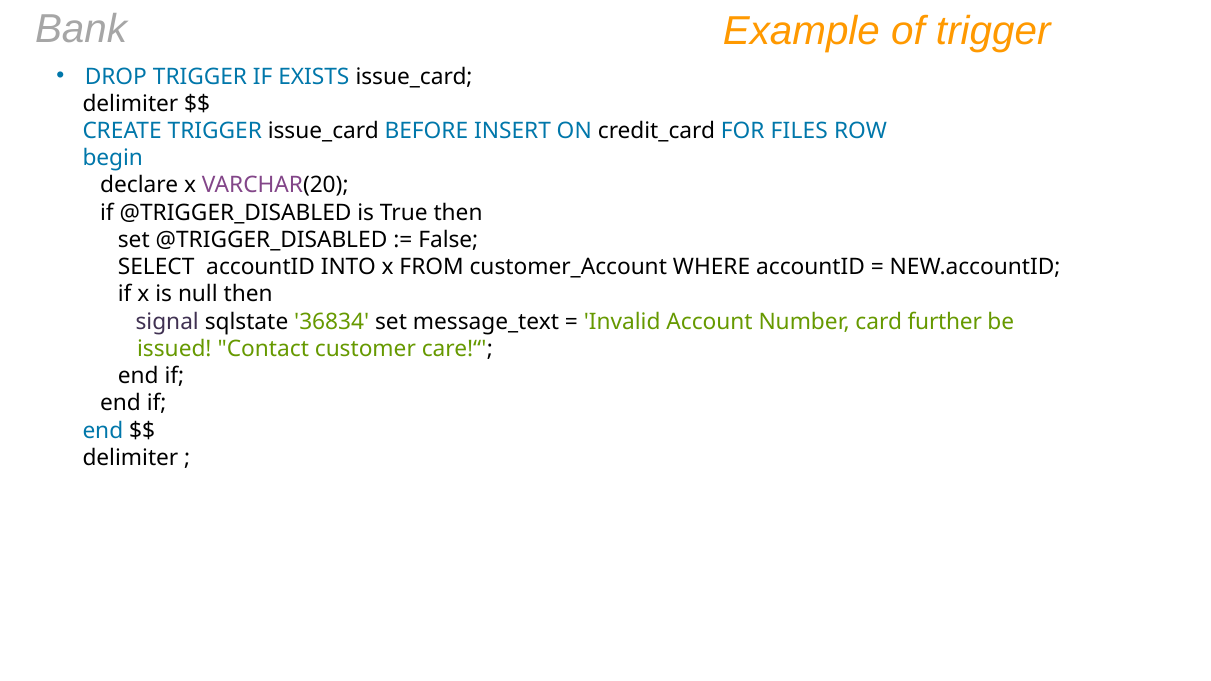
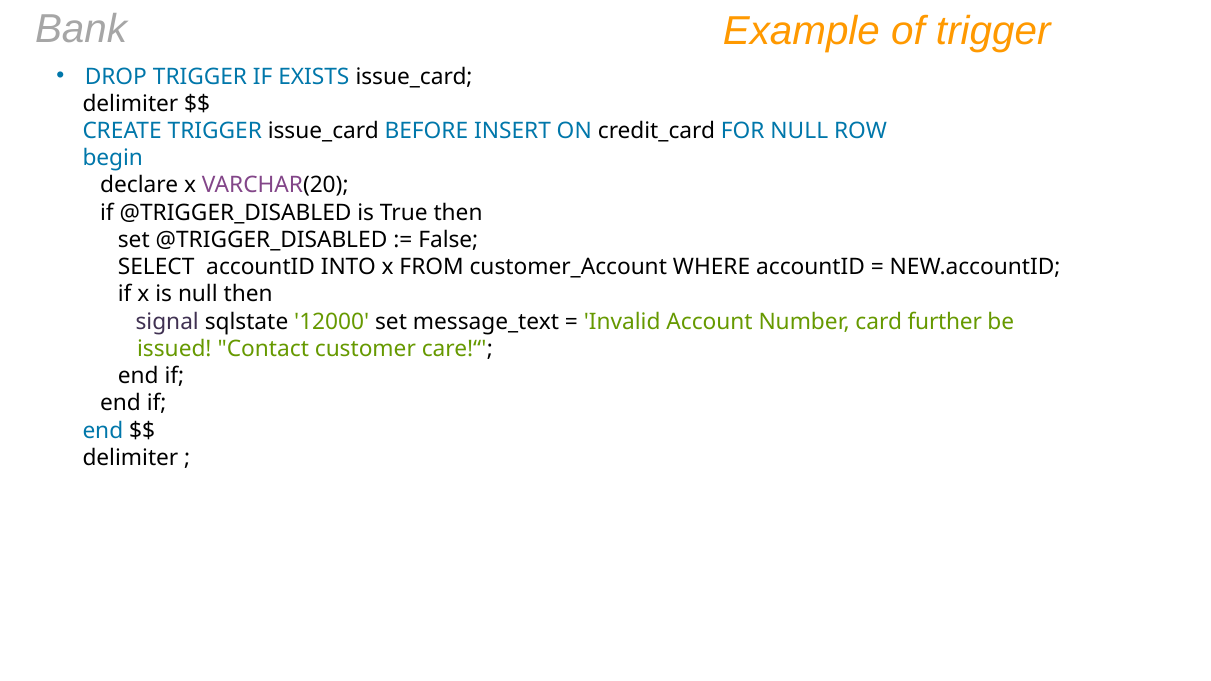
FOR FILES: FILES -> NULL (799, 131)
36834: 36834 -> 12000 (332, 322)
